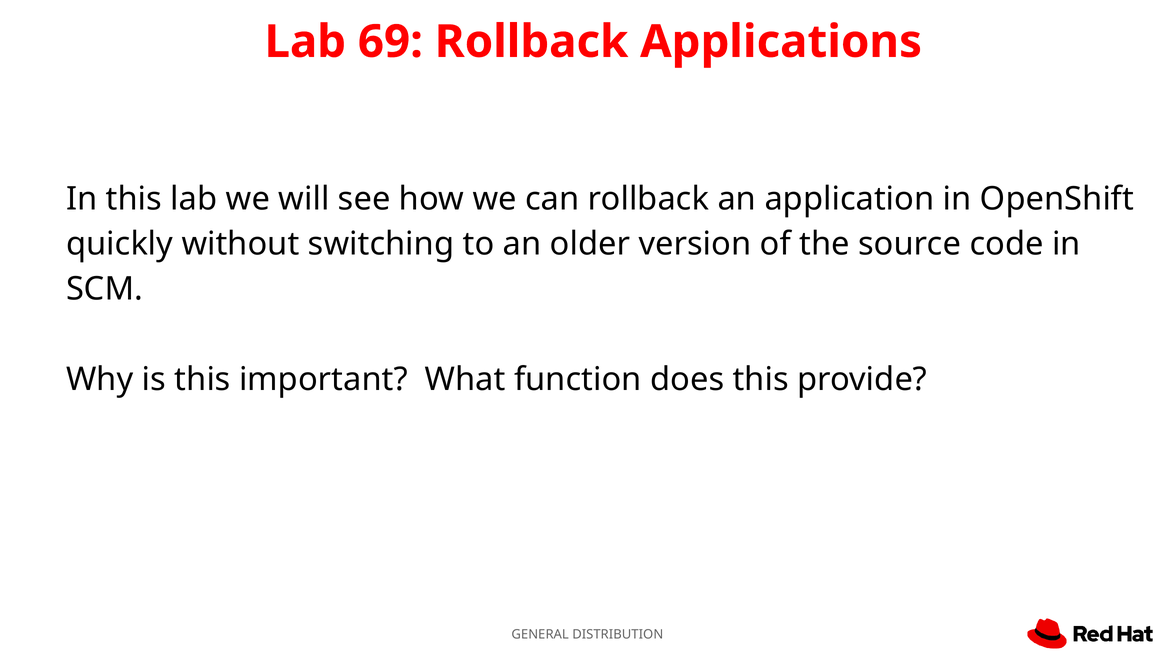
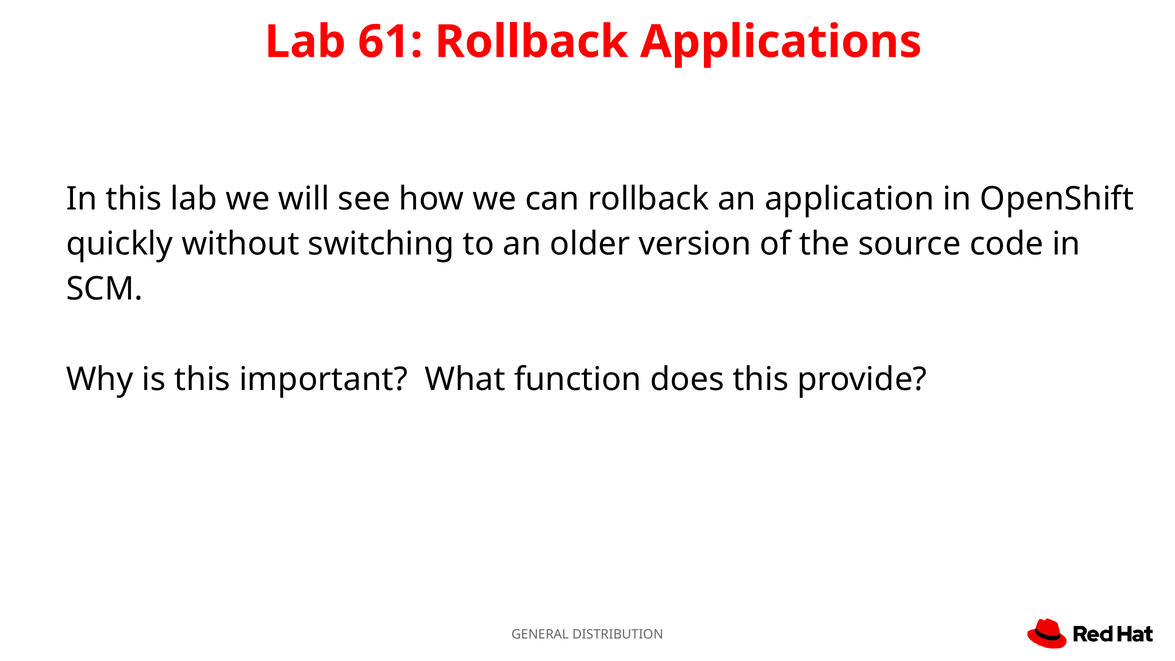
69: 69 -> 61 (390, 42)
